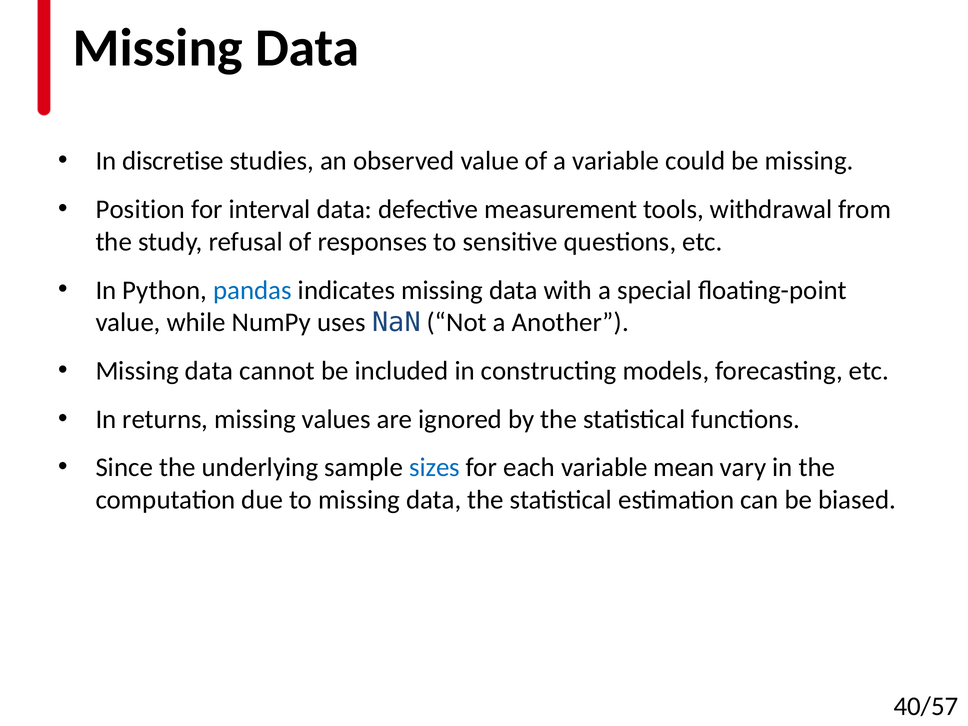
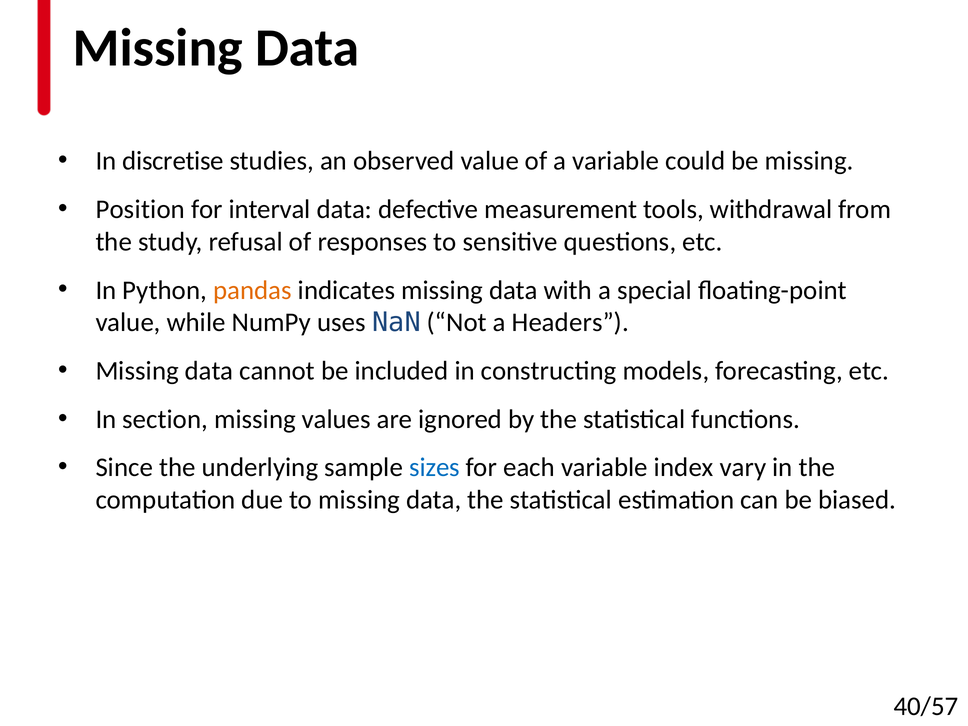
pandas colour: blue -> orange (253, 290)
Another: Another -> Headers (570, 322)
returns: returns -> section (165, 419)
mean: mean -> index (684, 468)
